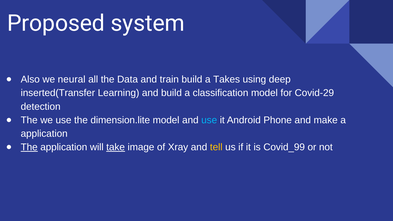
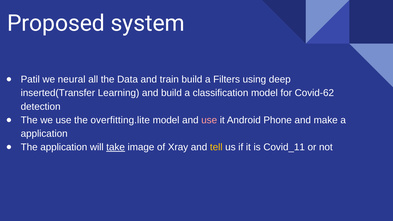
Also: Also -> Patil (30, 79)
Takes: Takes -> Filters (227, 79)
Covid-29: Covid-29 -> Covid-62 (314, 93)
dimension.lite: dimension.lite -> overfitting.lite (120, 120)
use colour: light blue -> pink (209, 120)
The underline: present -> none (29, 147)
Covid_99: Covid_99 -> Covid_11 (284, 147)
